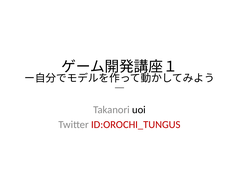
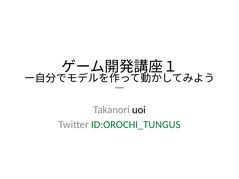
ID:OROCHI_TUNGUS colour: red -> green (136, 125)
